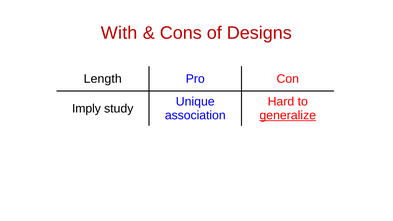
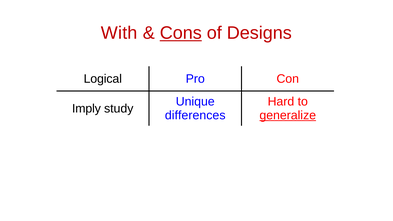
Cons underline: none -> present (181, 33)
Length: Length -> Logical (103, 79)
association: association -> differences (195, 115)
